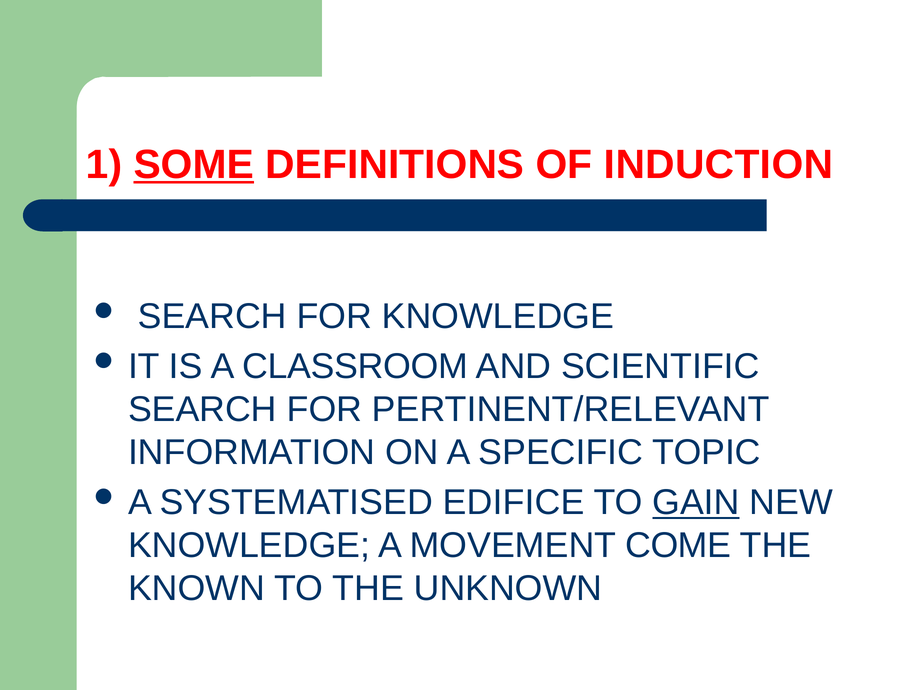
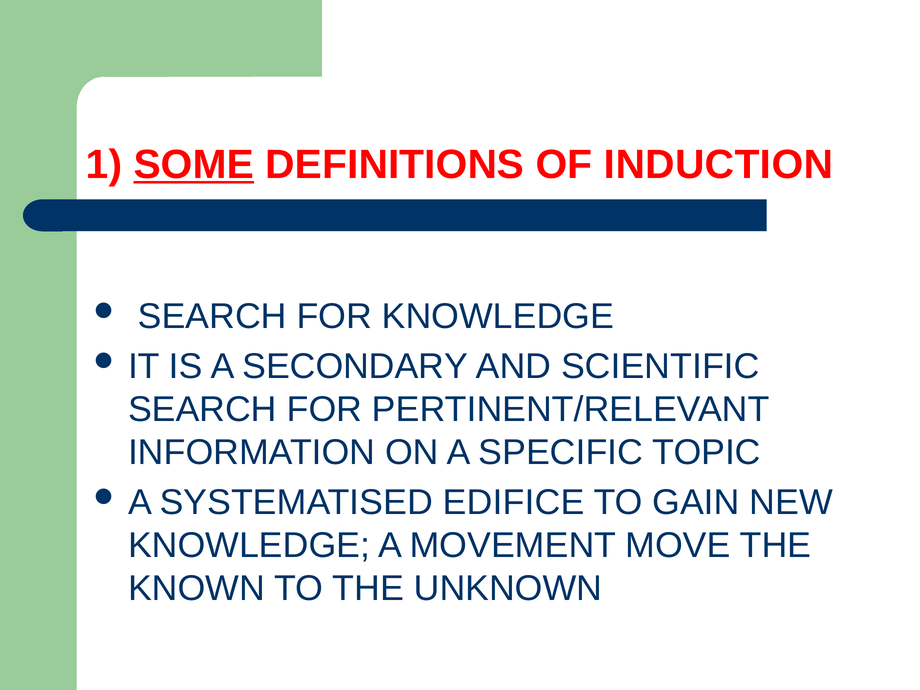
CLASSROOM: CLASSROOM -> SECONDARY (355, 367)
GAIN underline: present -> none (696, 503)
COME: COME -> MOVE (678, 546)
